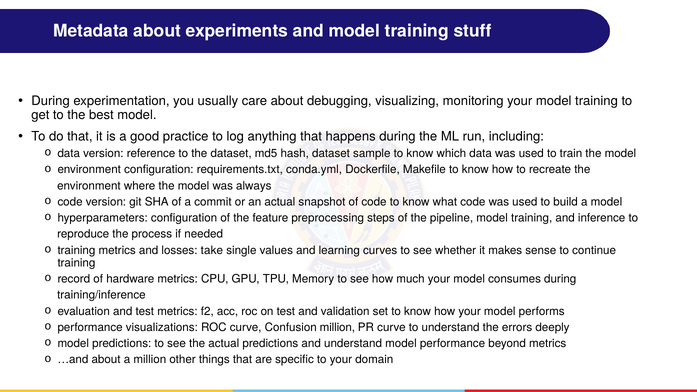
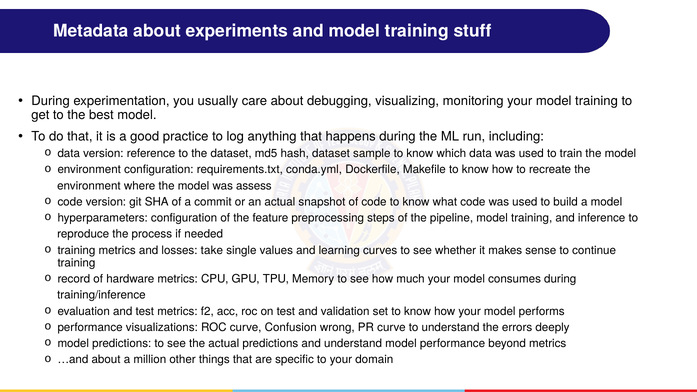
always: always -> assess (254, 186)
Confusion million: million -> wrong (337, 327)
